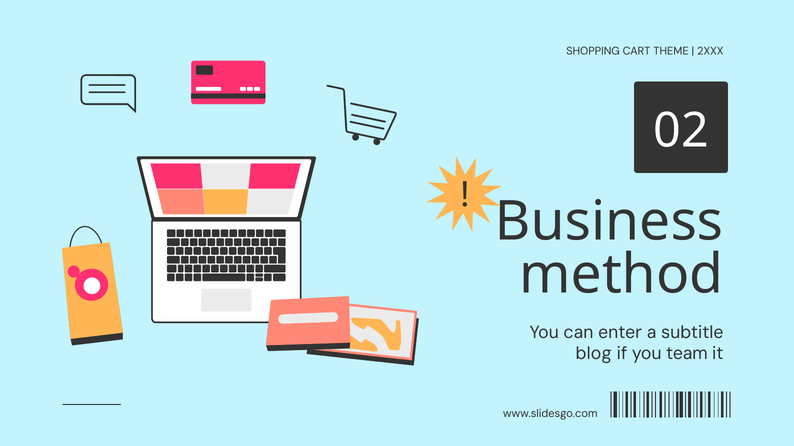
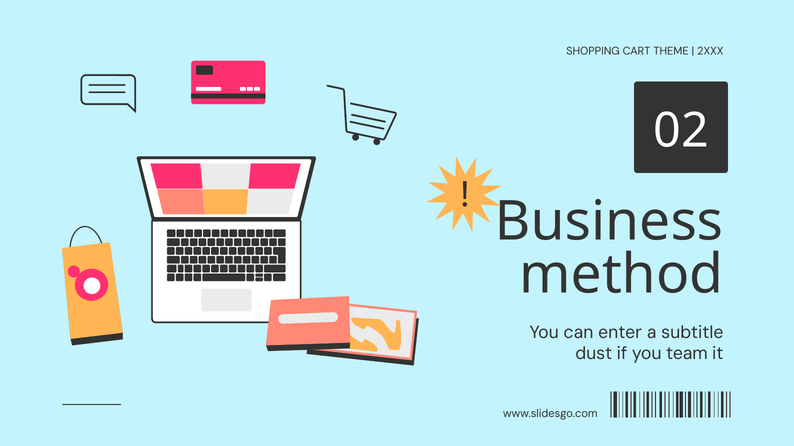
blog: blog -> dust (594, 354)
